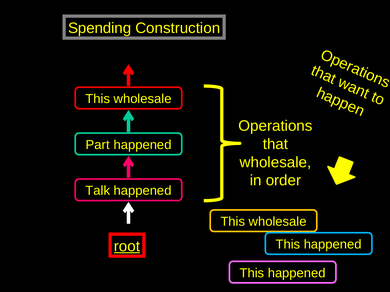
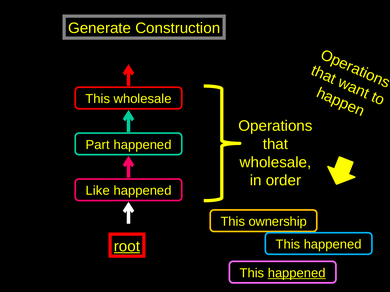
Spending: Spending -> Generate (100, 28)
Talk: Talk -> Like (98, 191)
wholesale: wholesale -> ownership (278, 222)
happened underline: none -> present (297, 273)
